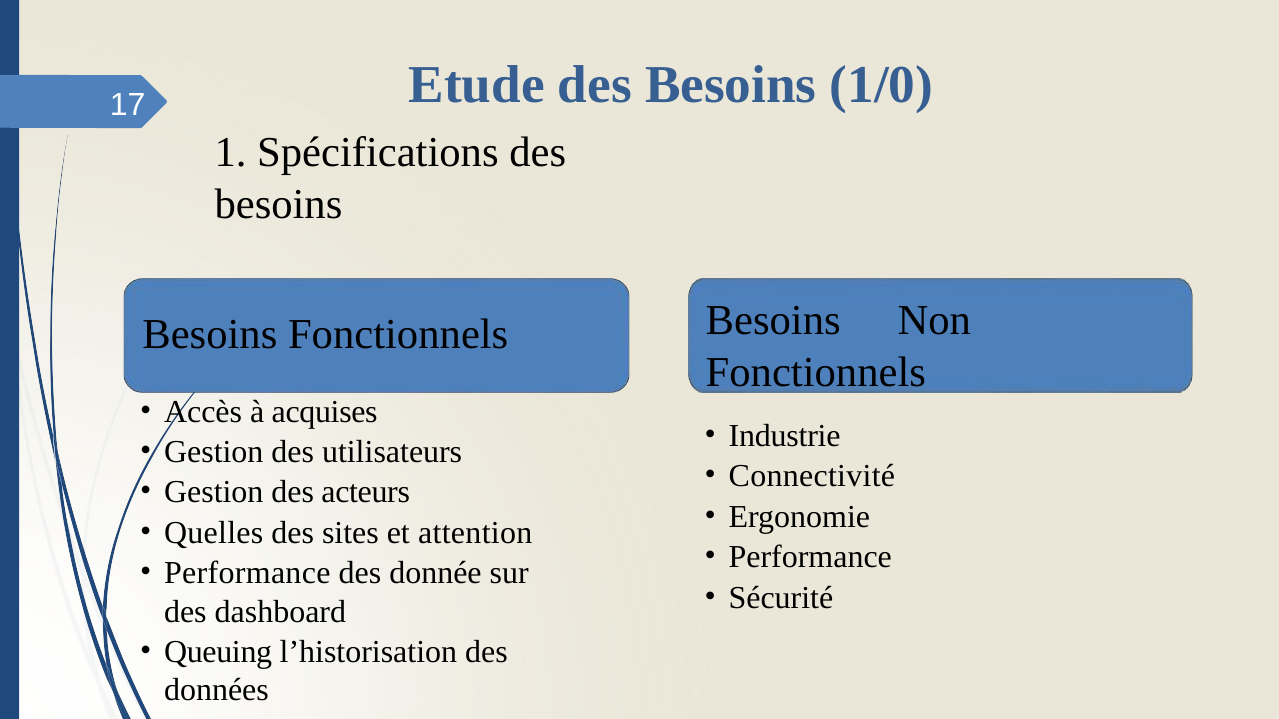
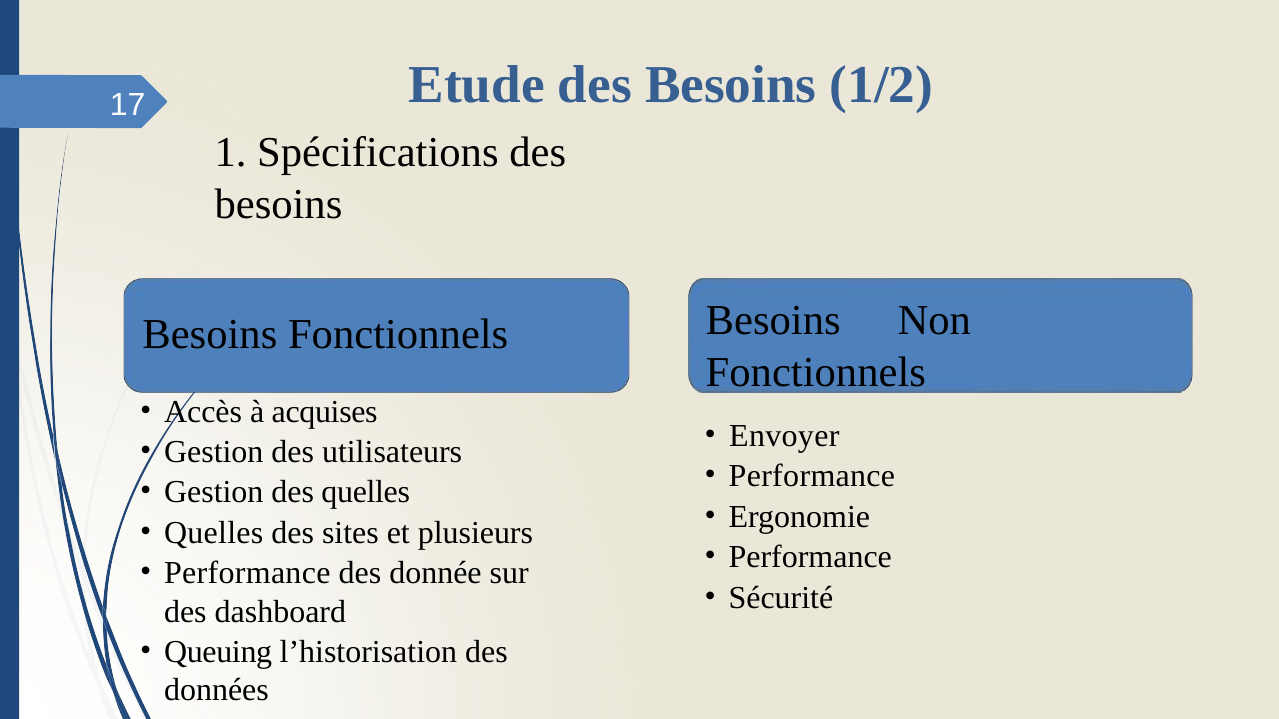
1/0: 1/0 -> 1/2 (881, 85)
Industrie: Industrie -> Envoyer (784, 436)
Connectivité: Connectivité -> Performance (812, 477)
des acteurs: acteurs -> quelles (366, 493)
attention: attention -> plusieurs (475, 533)
